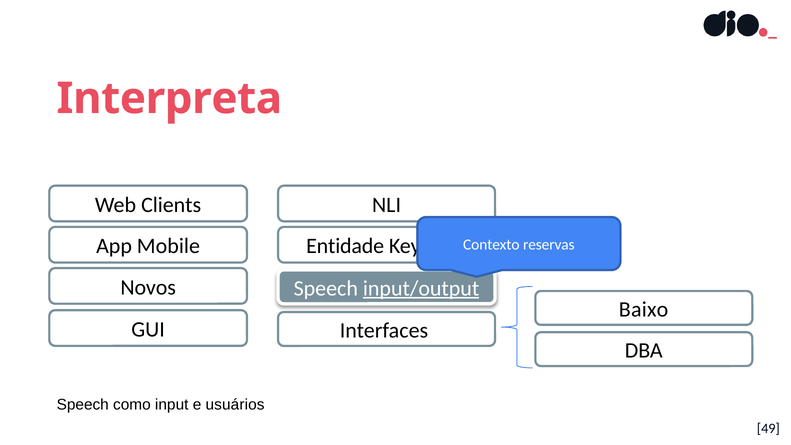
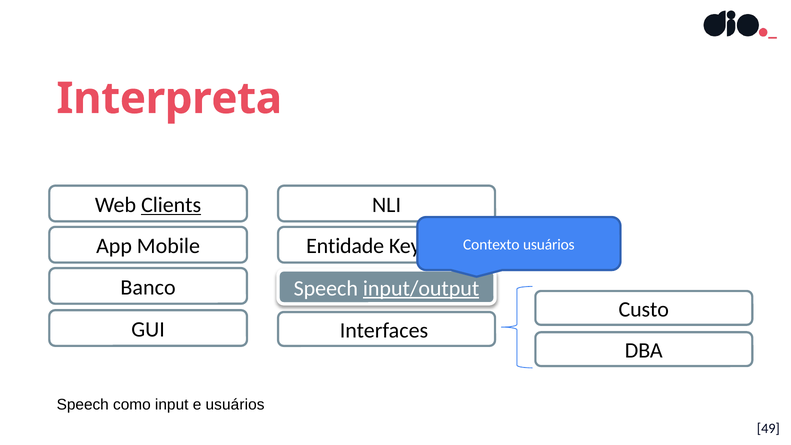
Clients underline: none -> present (171, 205)
Contexto reservas: reservas -> usuários (549, 245)
Novos: Novos -> Banco (148, 287)
Baixo: Baixo -> Custo (644, 309)
